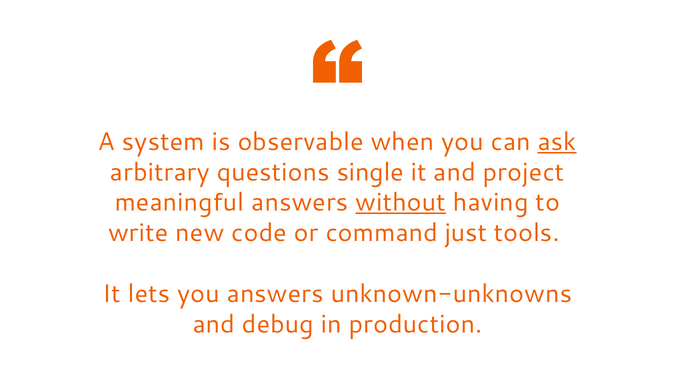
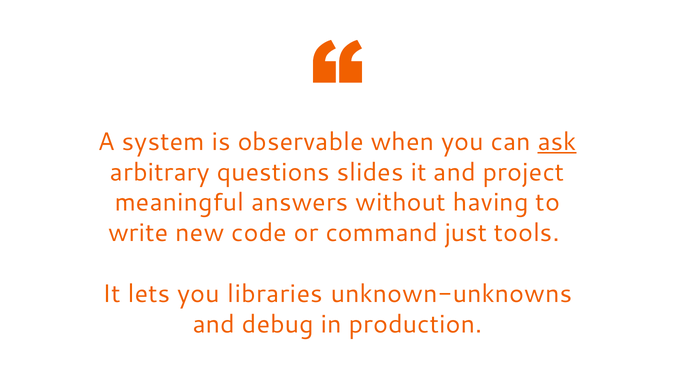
single: single -> slides (370, 172)
without underline: present -> none (401, 202)
you answers: answers -> libraries (275, 294)
